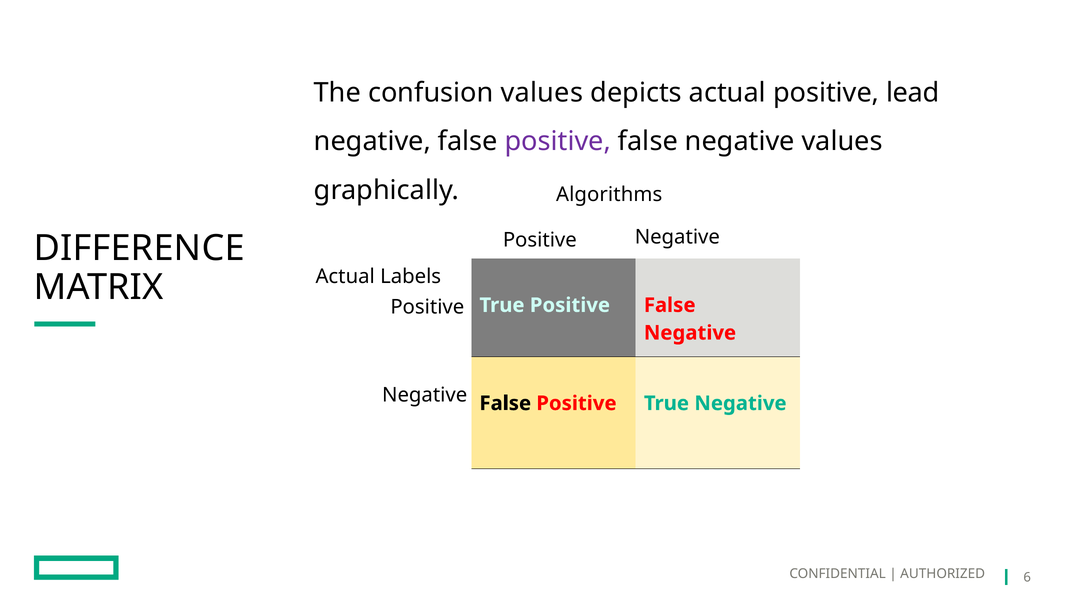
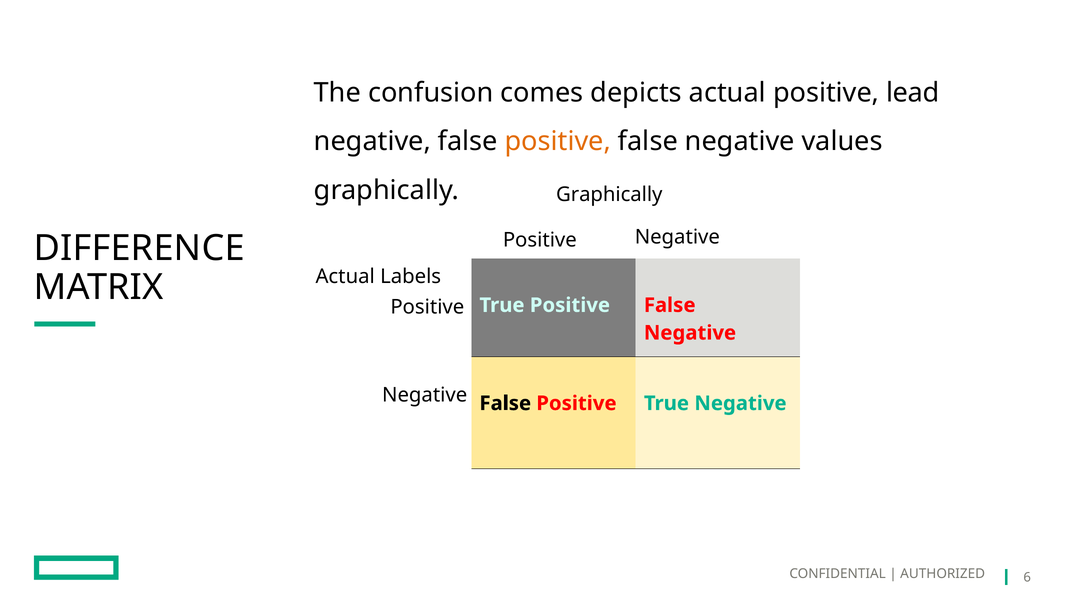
confusion values: values -> comes (542, 93)
positive colour: purple -> orange (558, 141)
Algorithms: Algorithms -> Graphically (609, 195)
